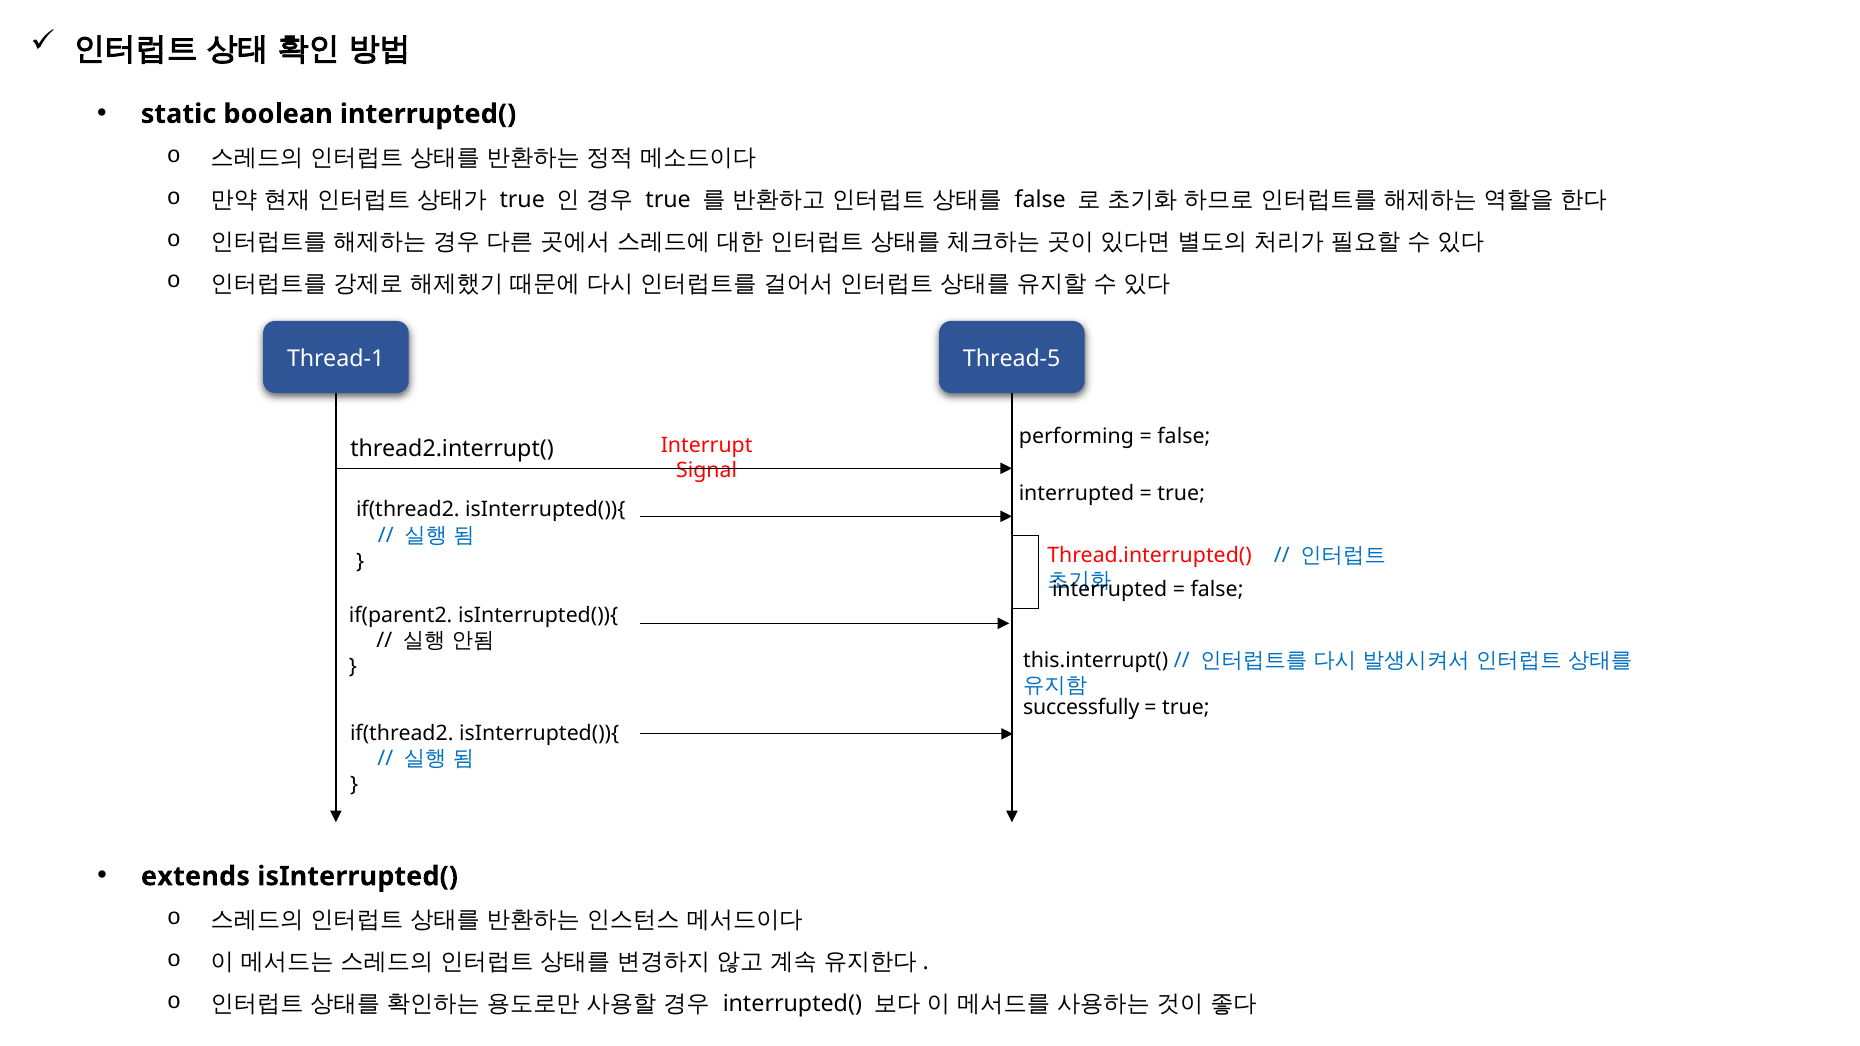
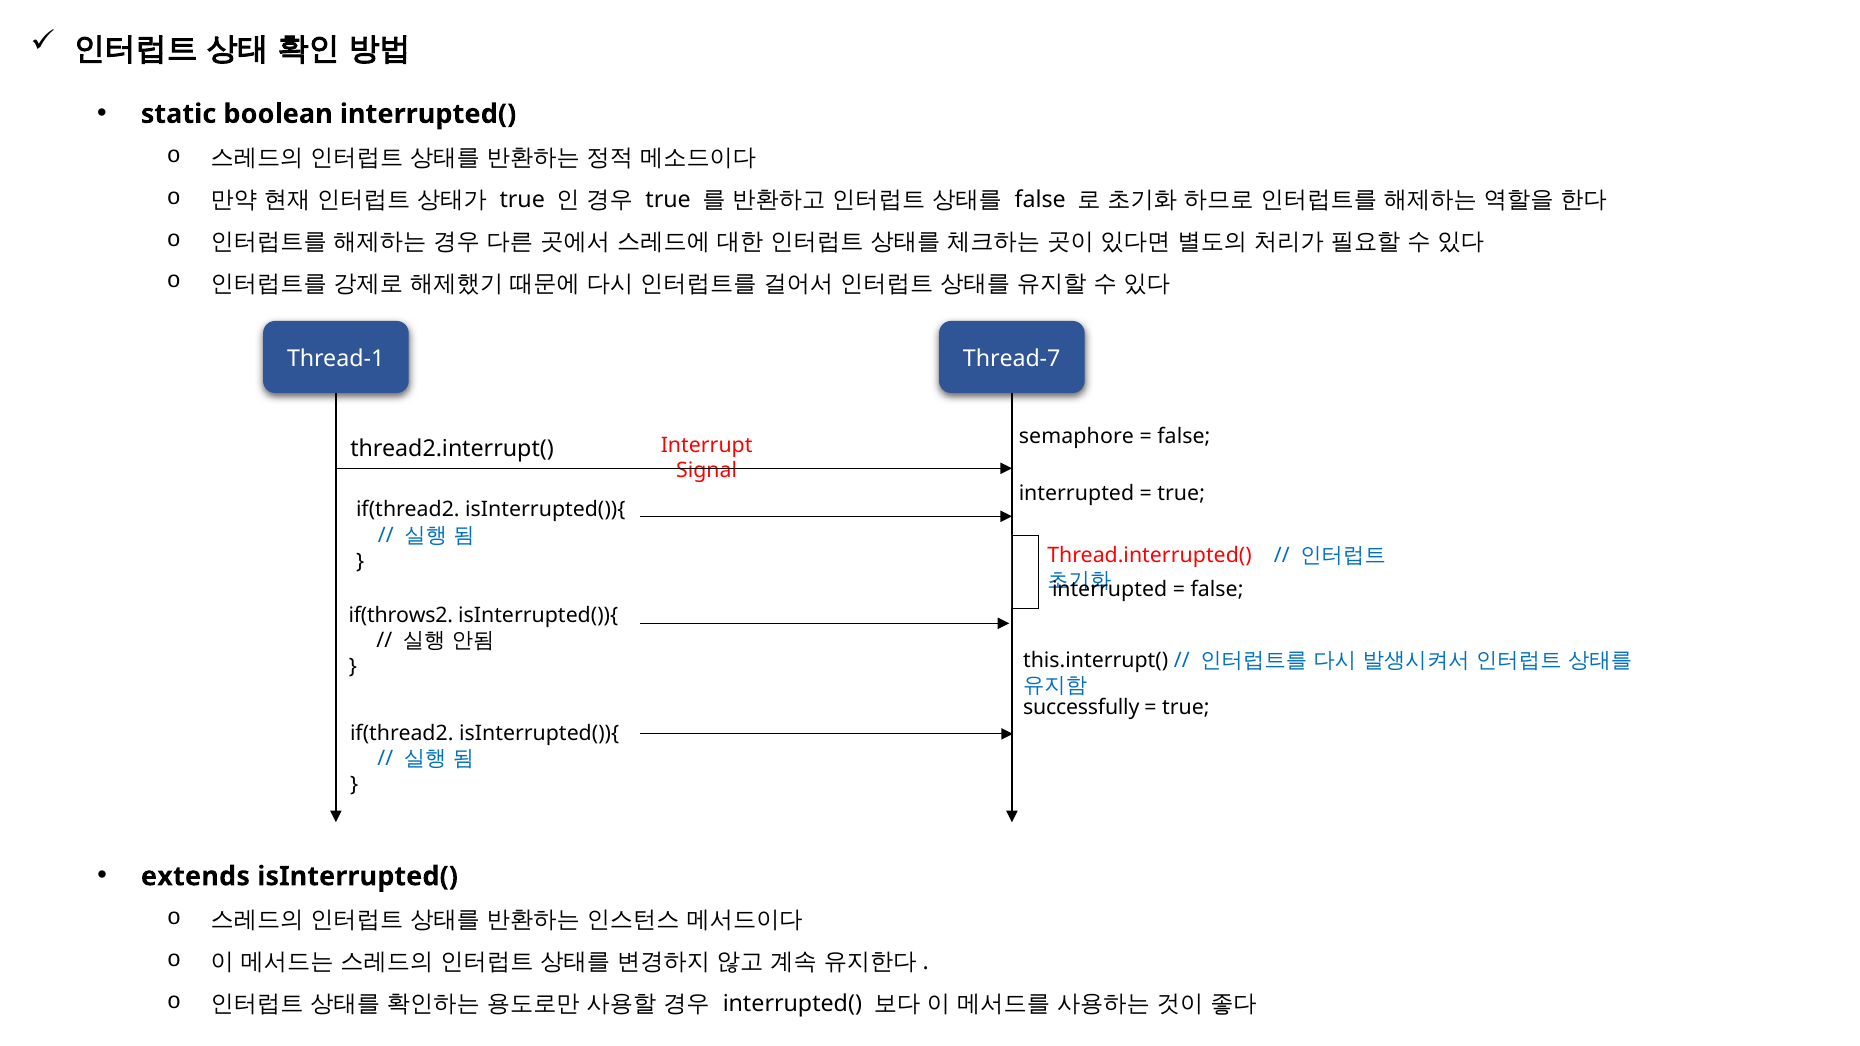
Thread-5: Thread-5 -> Thread-7 (1012, 359)
performing: performing -> semaphore (1076, 437)
if(parent2: if(parent2 -> if(throws2 (401, 615)
